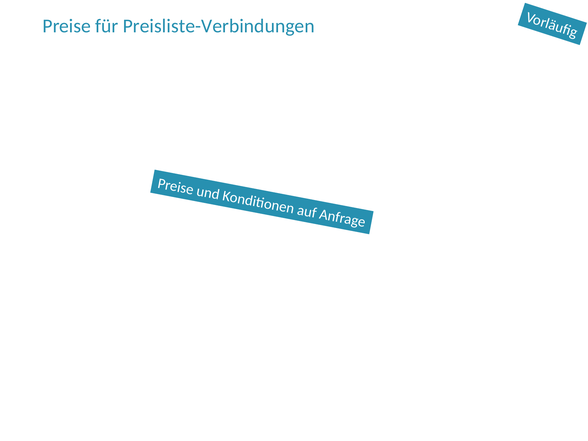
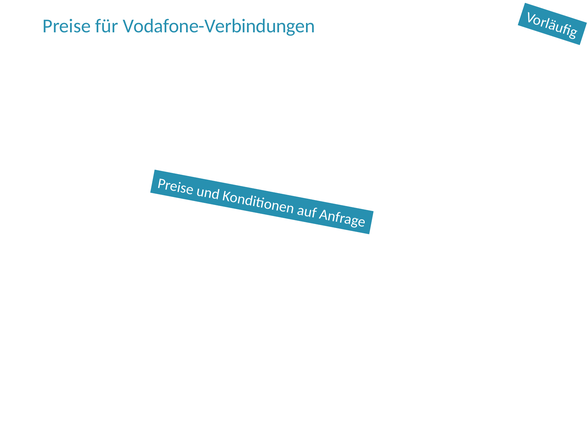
Preisliste-Verbindungen: Preisliste-Verbindungen -> Vodafone-Verbindungen (219, 26)
